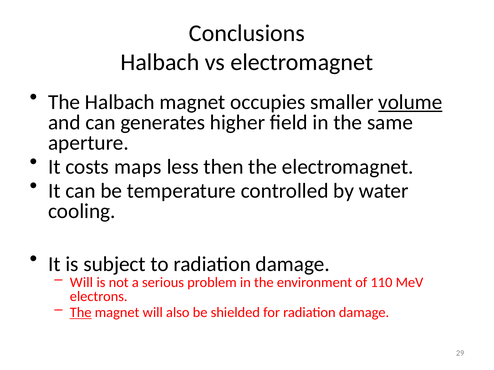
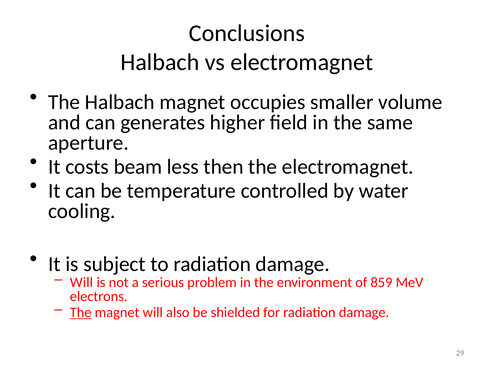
volume underline: present -> none (410, 102)
maps: maps -> beam (138, 167)
110: 110 -> 859 (381, 283)
